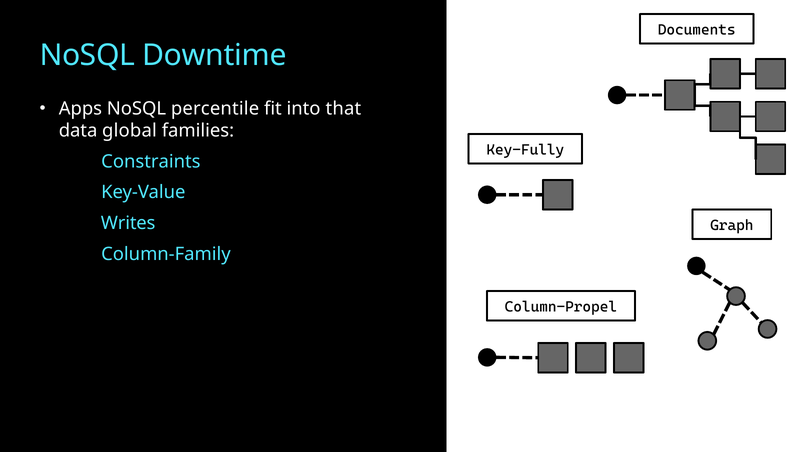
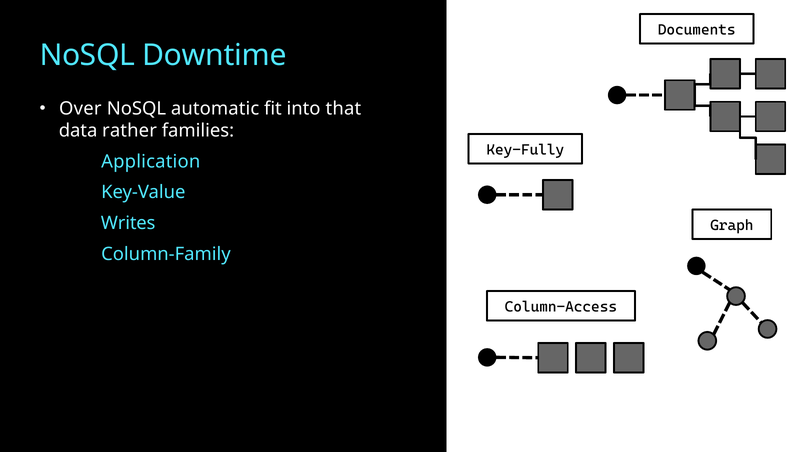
Apps: Apps -> Over (80, 109)
percentile: percentile -> automatic (215, 109)
global: global -> rather (130, 131)
Constraints: Constraints -> Application (151, 162)
Column-Propel: Column-Propel -> Column-Access (561, 307)
